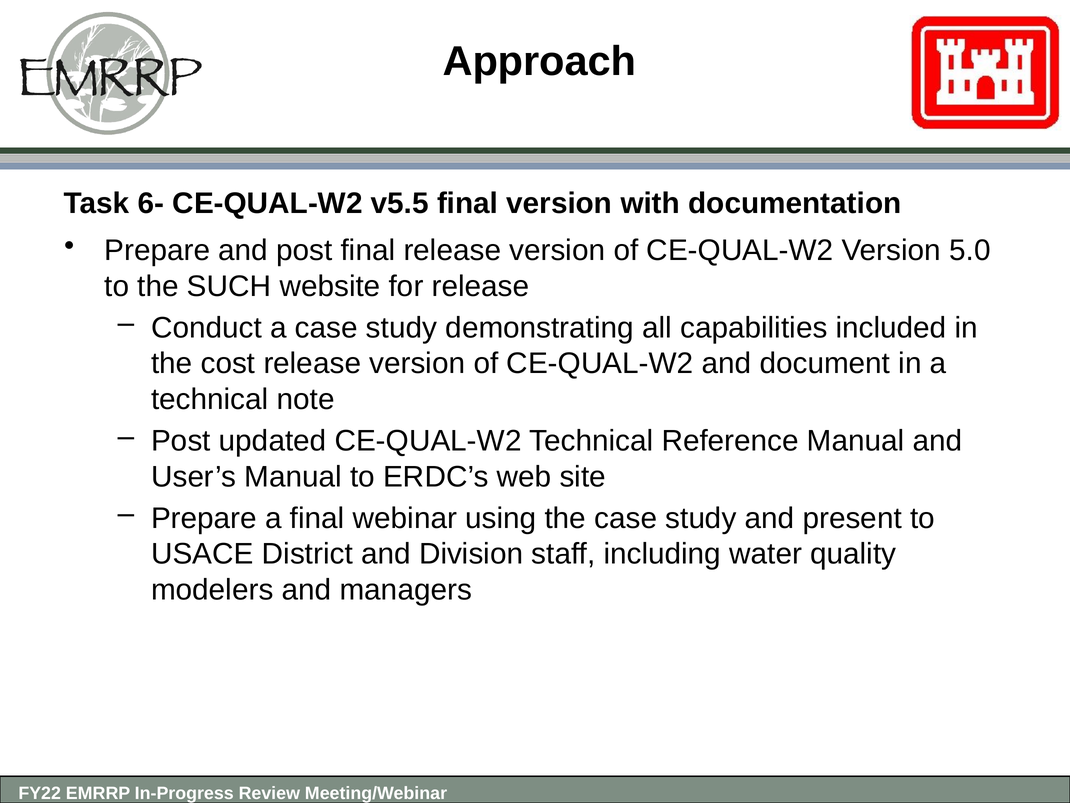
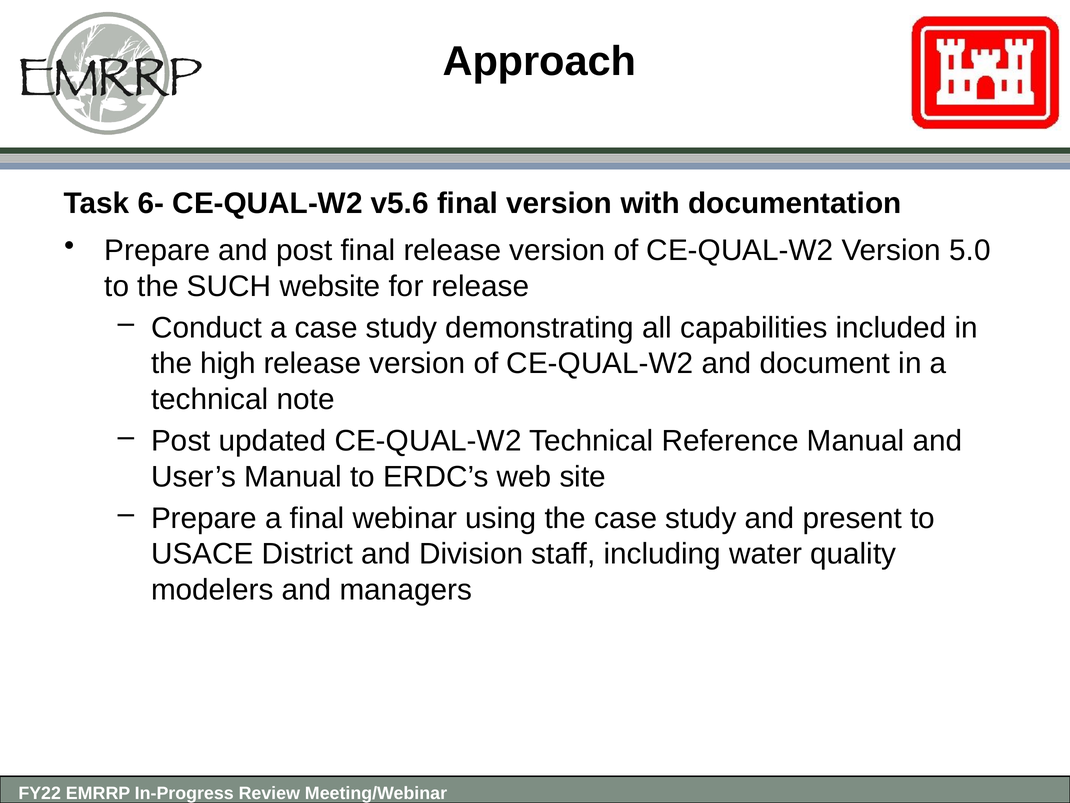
v5.5: v5.5 -> v5.6 (400, 204)
cost: cost -> high (228, 363)
